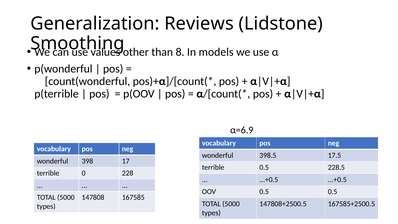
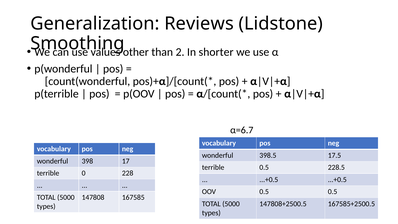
8: 8 -> 2 (180, 52)
models: models -> shorter (216, 52)
α=6.9: α=6.9 -> α=6.7 (242, 130)
